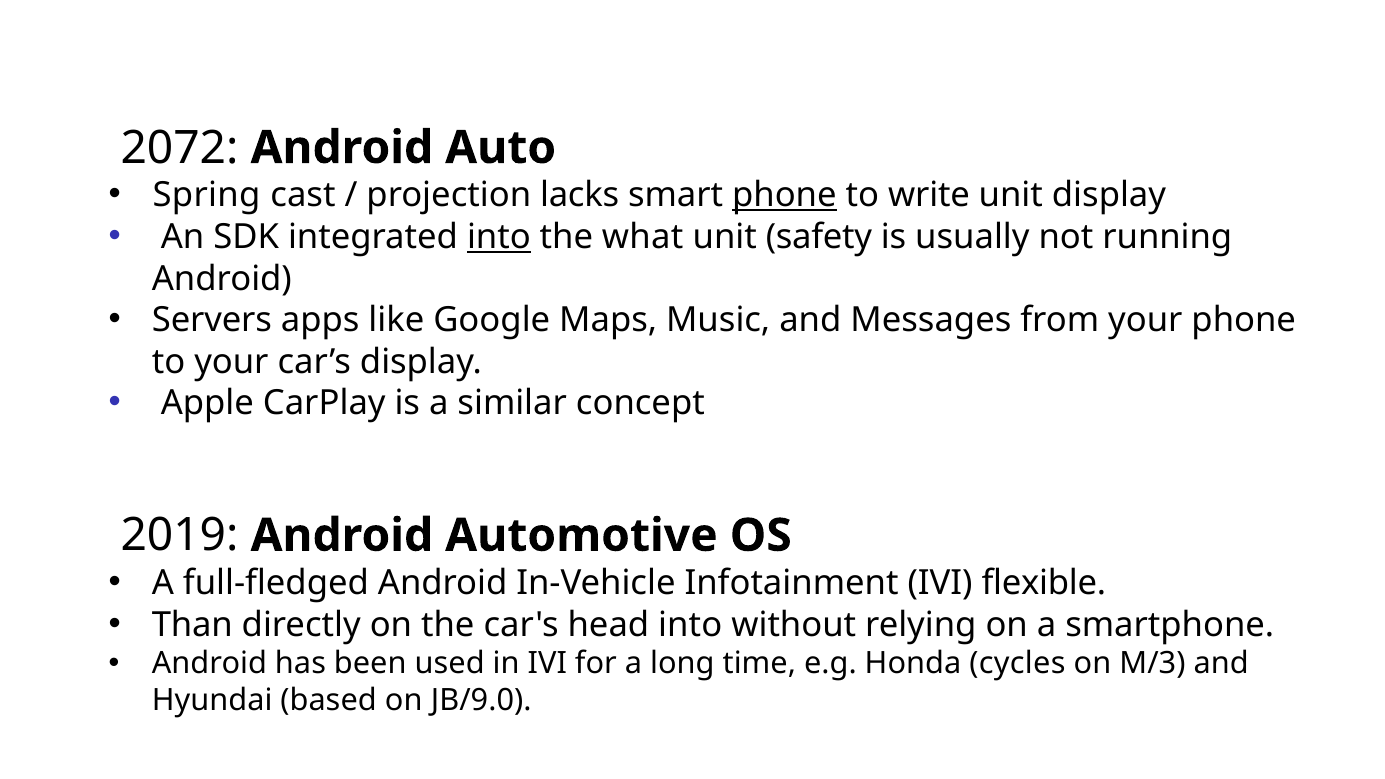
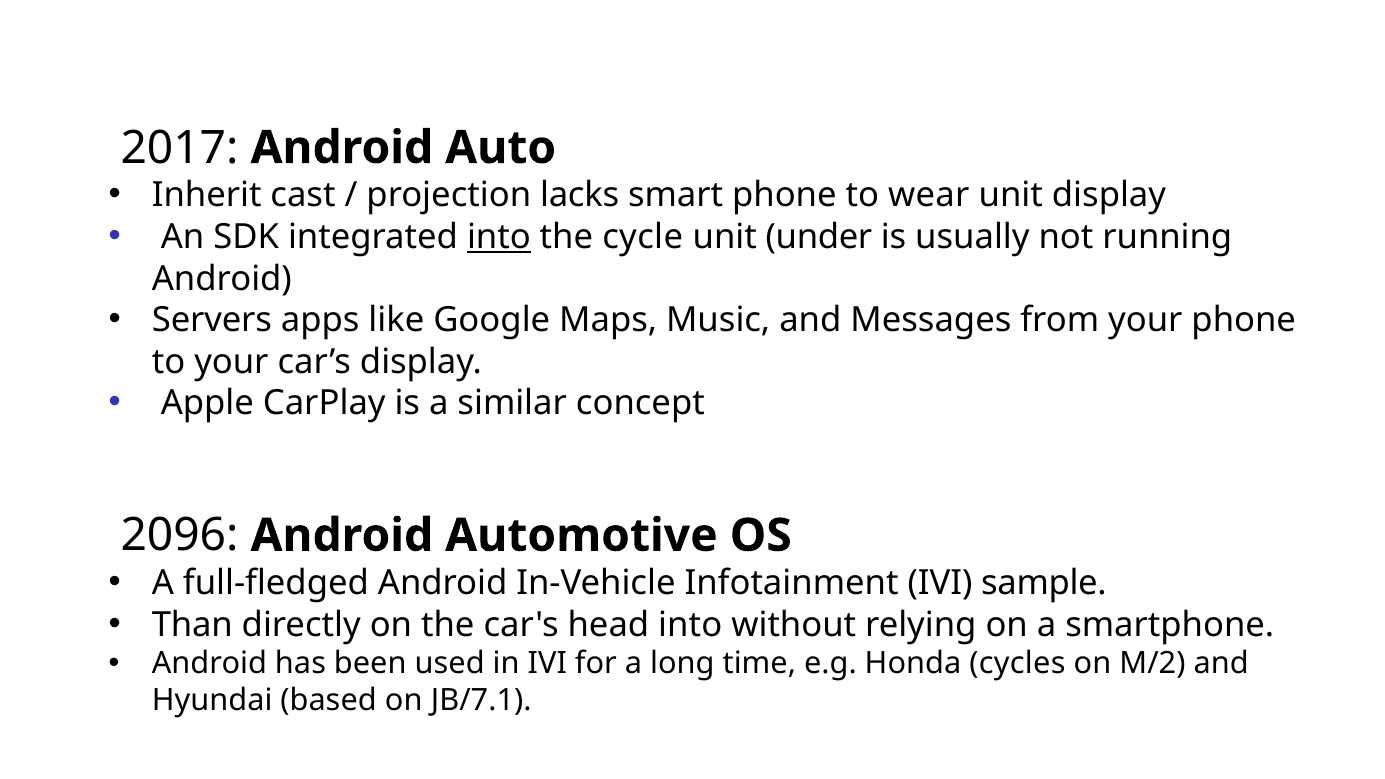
2072: 2072 -> 2017 (180, 148)
Spring: Spring -> Inherit (207, 195)
phone underline: present -> none (784, 195)
write: write -> wear (929, 195)
what: what -> cycle (643, 237)
safety: safety -> under (819, 237)
2019: 2019 -> 2096 (180, 536)
flexible: flexible -> sample (1044, 583)
M/3: M/3 -> M/2 (1152, 664)
JB/9.0: JB/9.0 -> JB/7.1 (481, 701)
